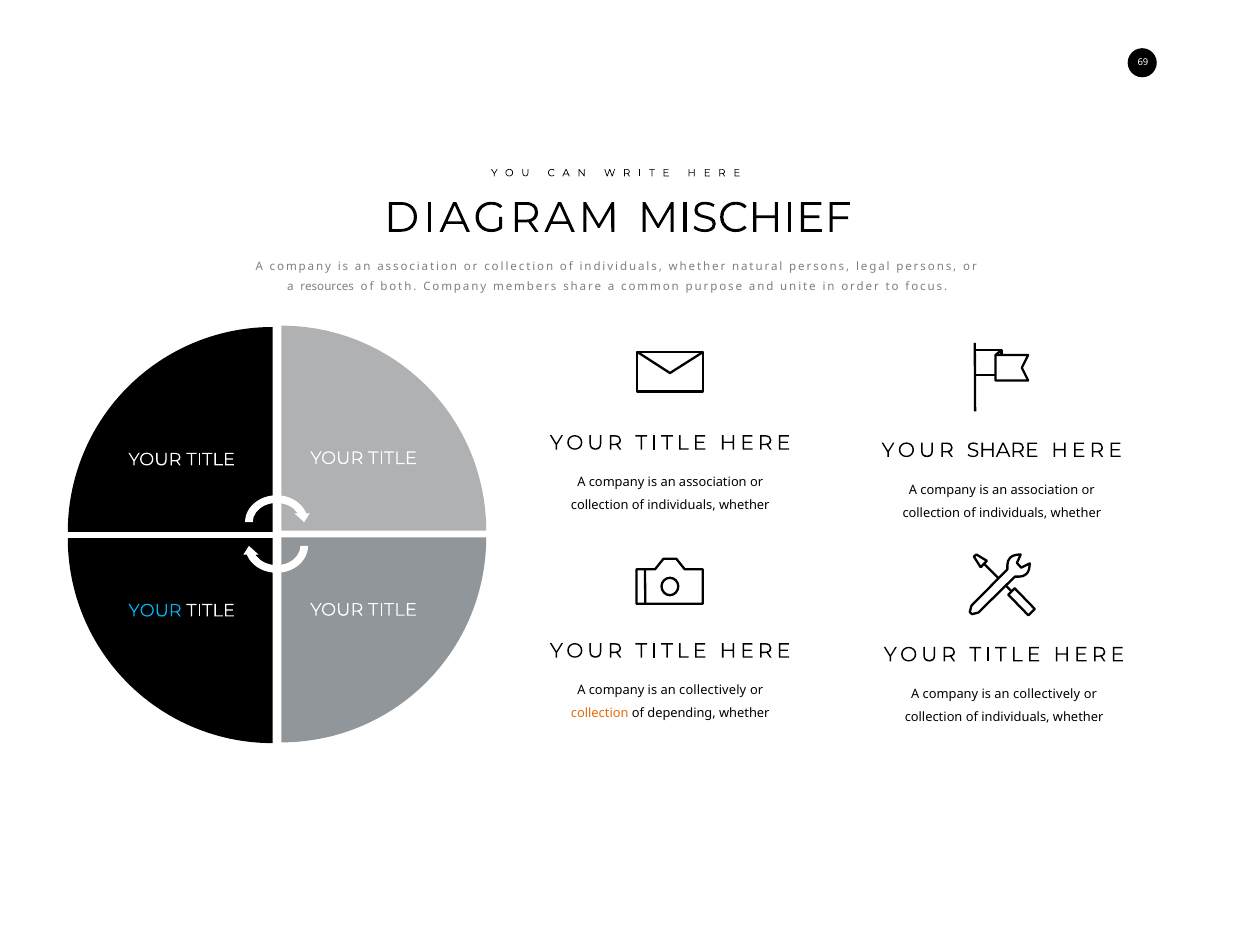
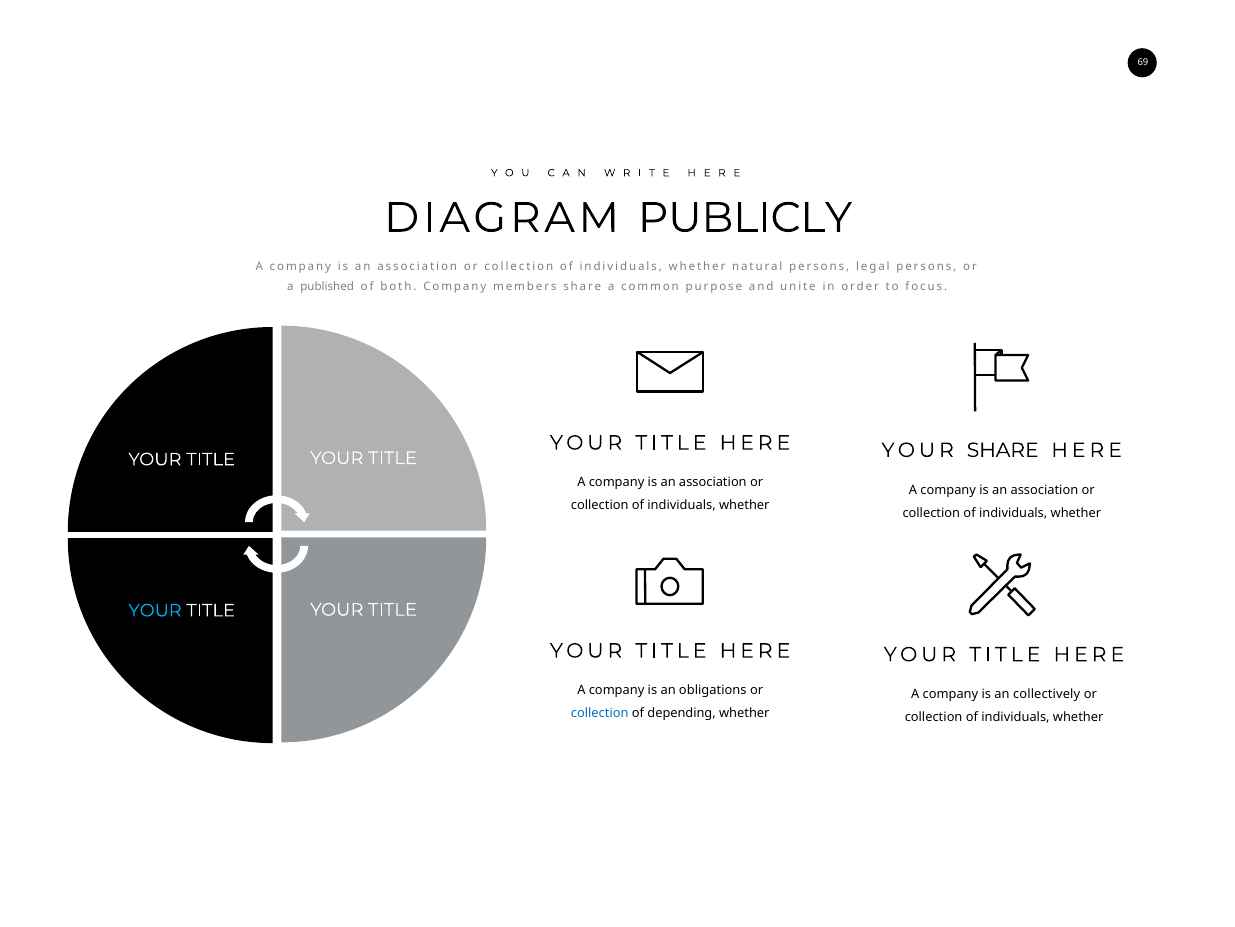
MISCHIEF: MISCHIEF -> PUBLICLY (745, 218)
resources: resources -> published (327, 287)
collectively: collectively -> obligations (713, 690)
collection colour: orange -> blue (600, 713)
